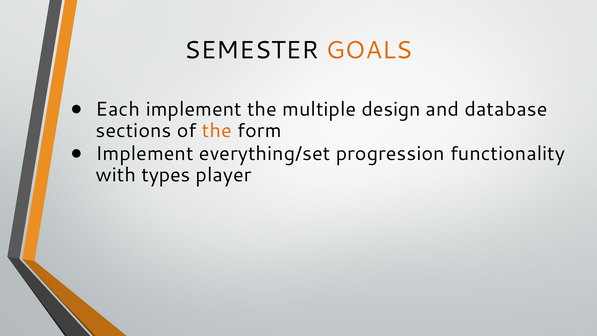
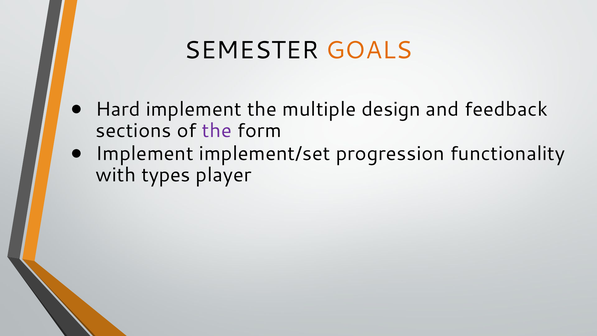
Each: Each -> Hard (118, 109)
database: database -> feedback (506, 109)
the colour: orange -> purple (217, 131)
everything/set: everything/set -> implement/set (265, 153)
